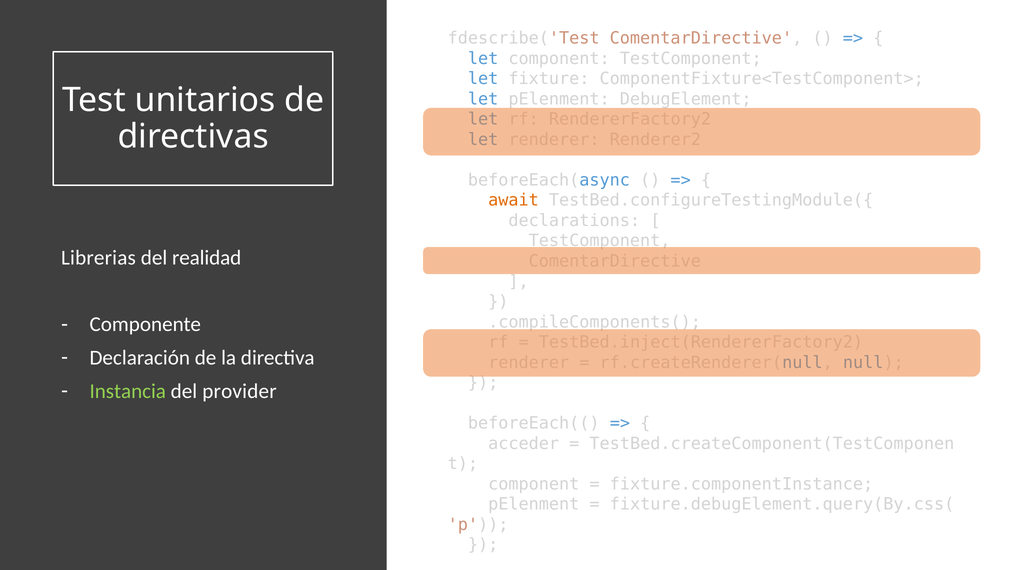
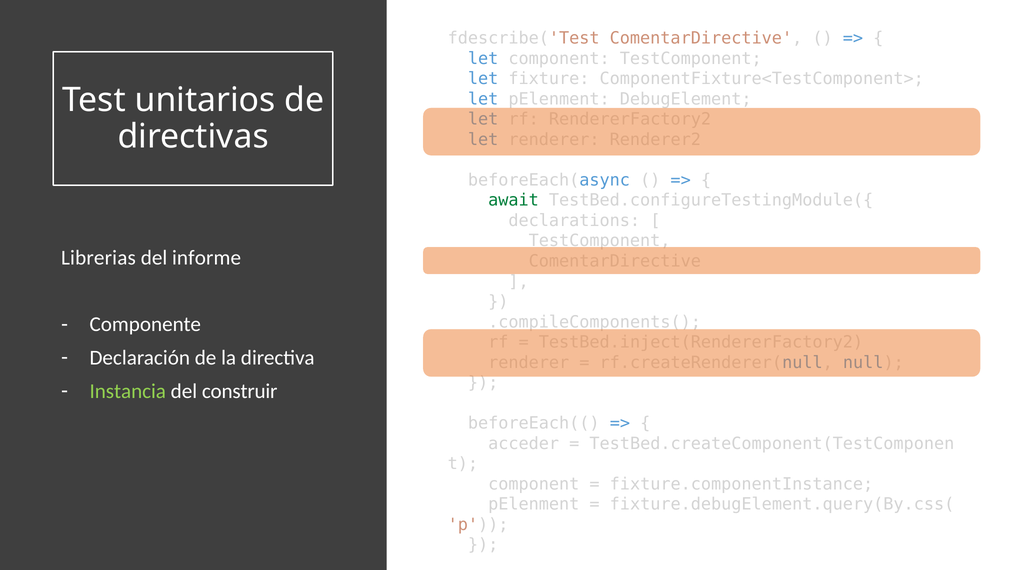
await colour: orange -> green (514, 200)
realidad: realidad -> informe (207, 258)
provider: provider -> construir (240, 391)
